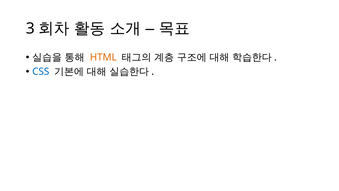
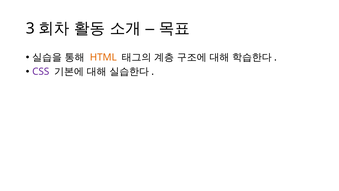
CSS colour: blue -> purple (41, 72)
